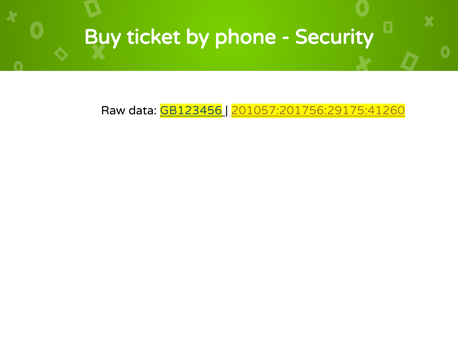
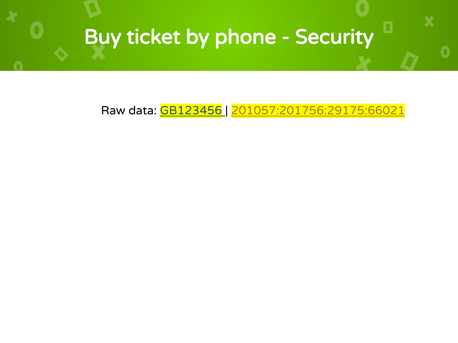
201057:201756:29175:41260: 201057:201756:29175:41260 -> 201057:201756:29175:66021 (318, 111)
